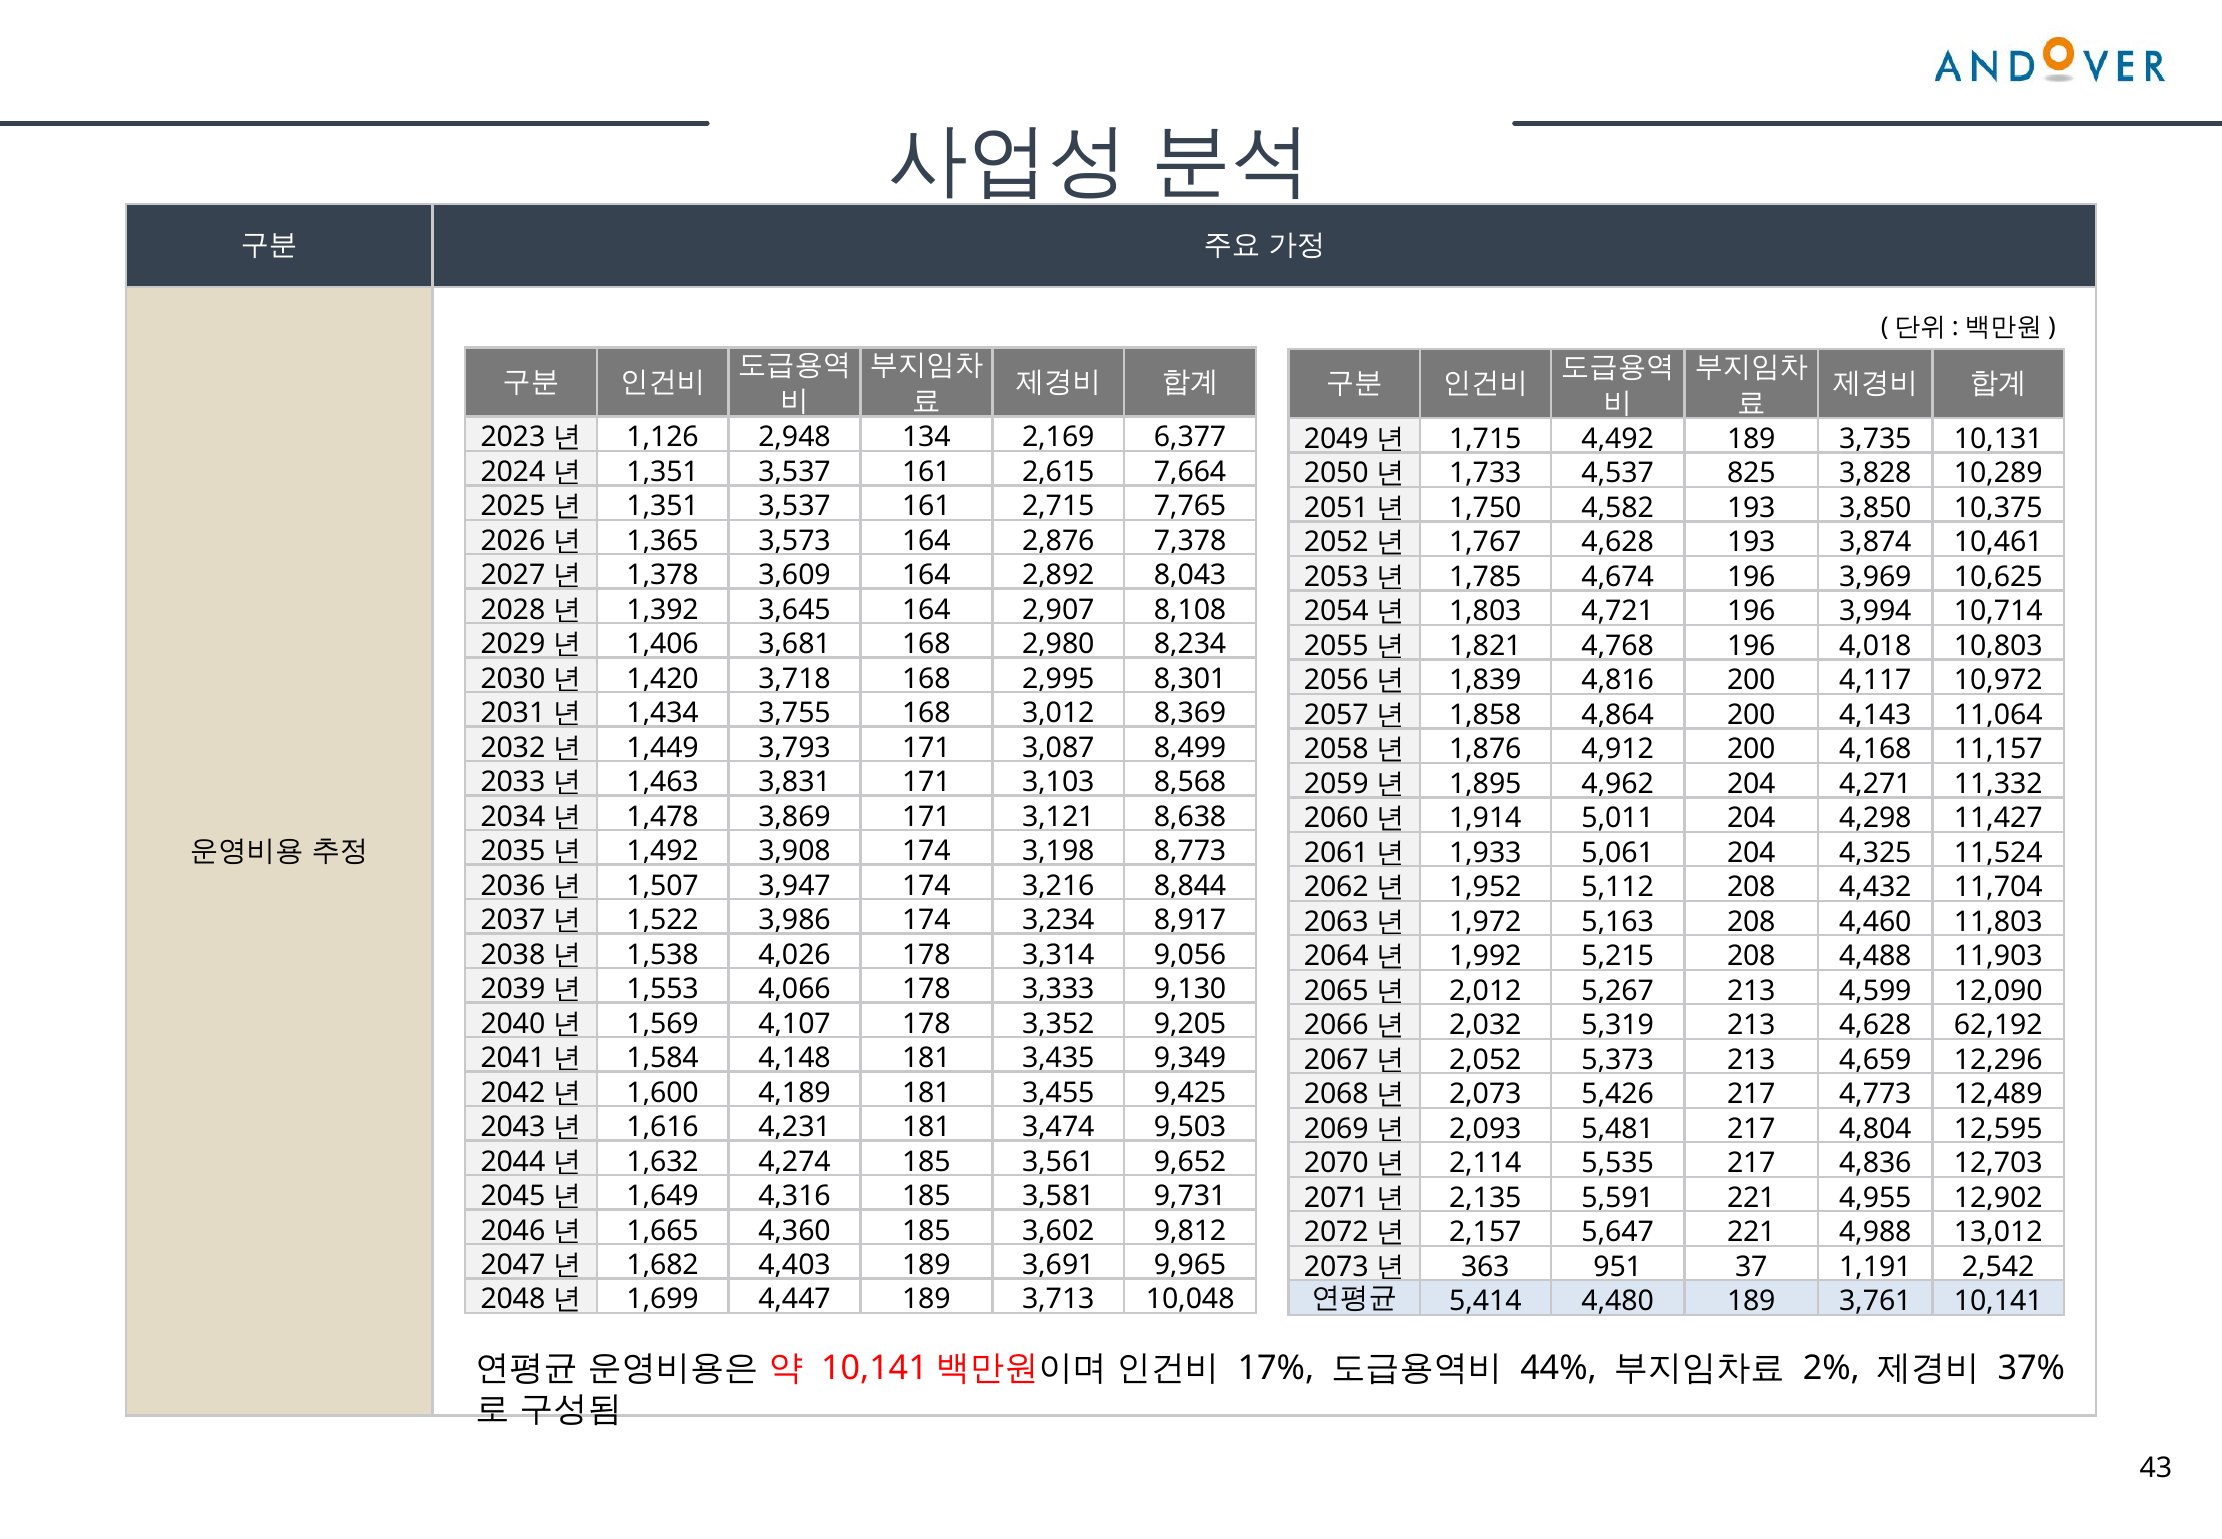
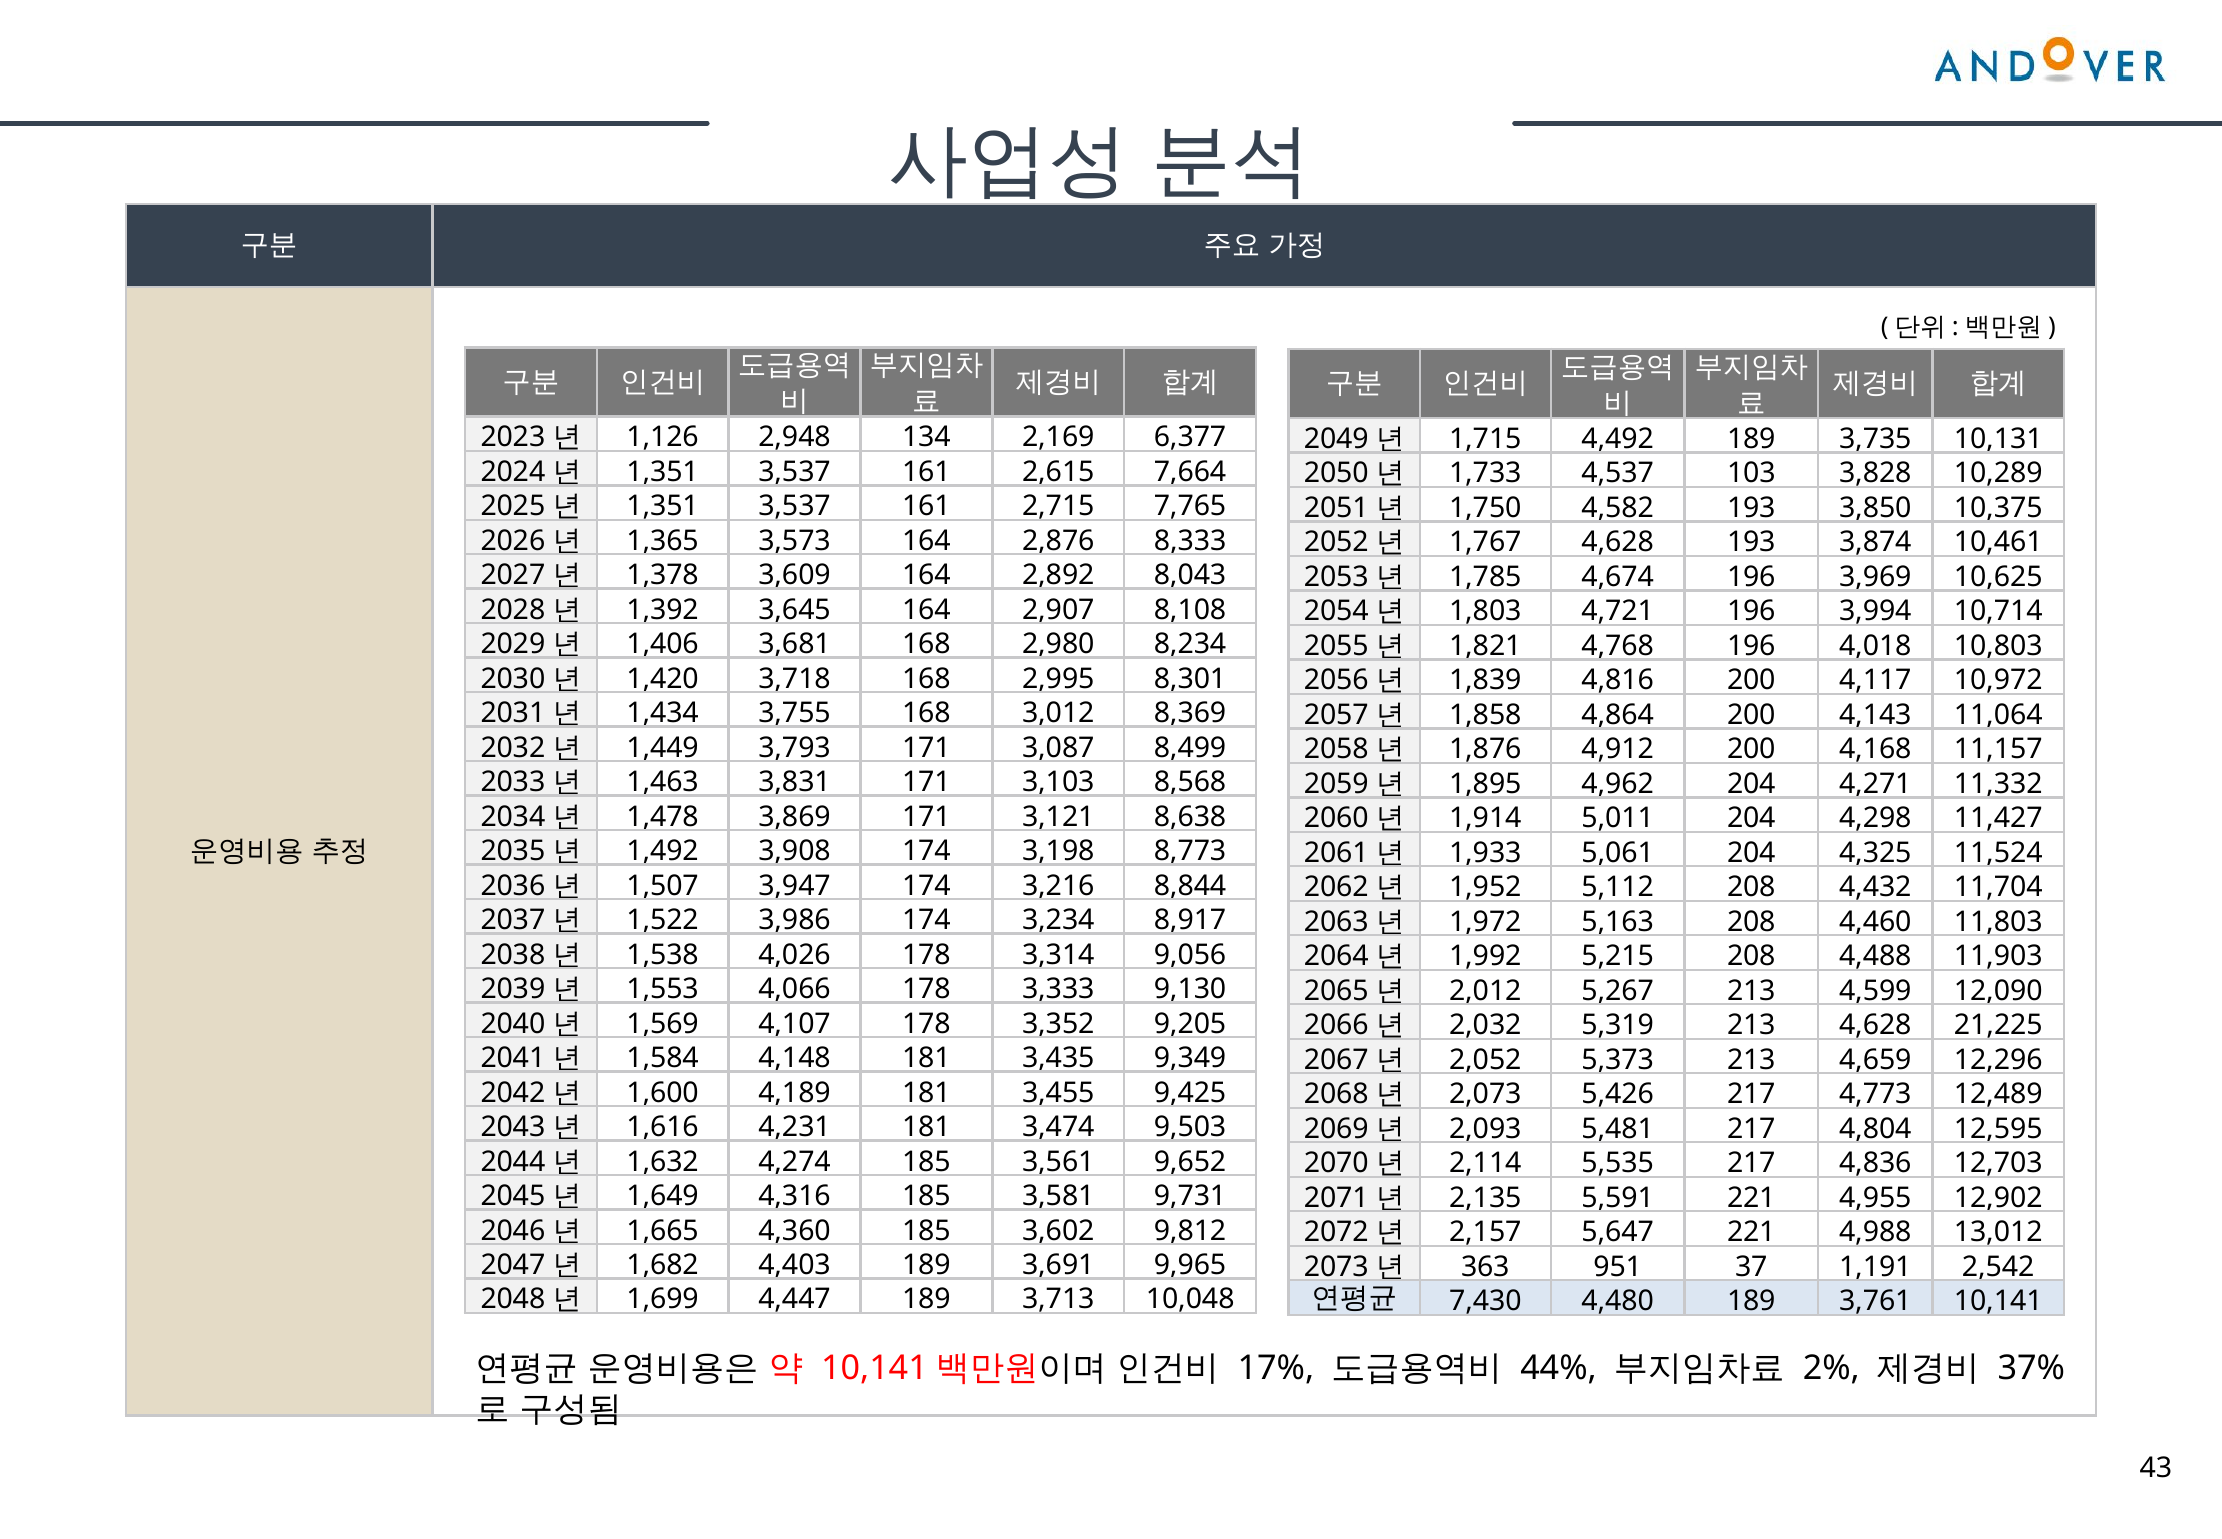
825: 825 -> 103 (1751, 473)
7,378: 7,378 -> 8,333 (1190, 541)
62,192: 62,192 -> 21,225 (1998, 1025)
5,414: 5,414 -> 7,430 (1485, 1301)
